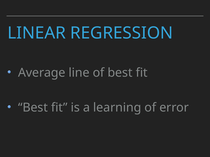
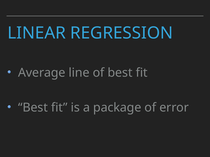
learning: learning -> package (117, 108)
